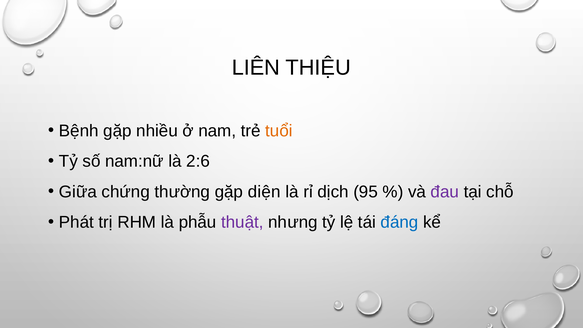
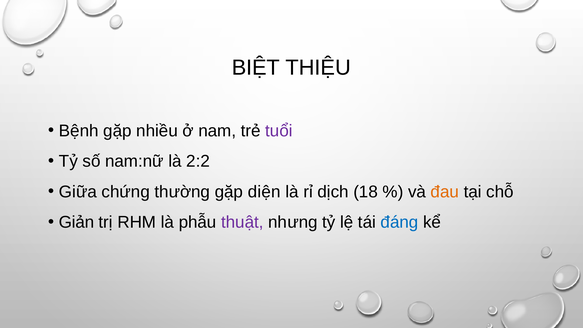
LIÊN: LIÊN -> BIỆT (256, 68)
tuổi colour: orange -> purple (279, 131)
2:6: 2:6 -> 2:2 (198, 161)
95: 95 -> 18 (366, 192)
đau colour: purple -> orange (445, 192)
Phát: Phát -> Giản (77, 222)
